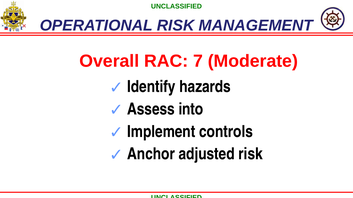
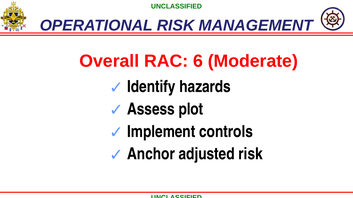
7: 7 -> 6 (198, 61)
into: into -> plot (191, 109)
